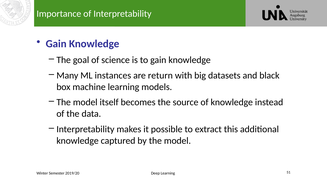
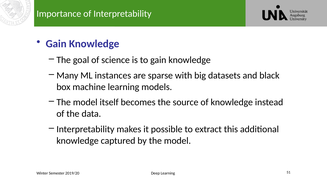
return: return -> sparse (160, 75)
